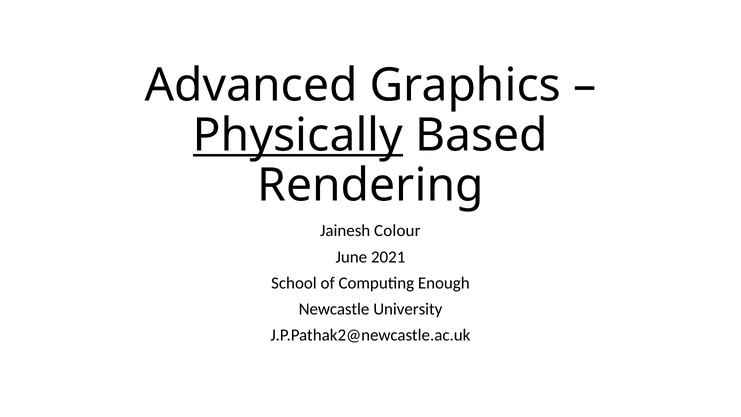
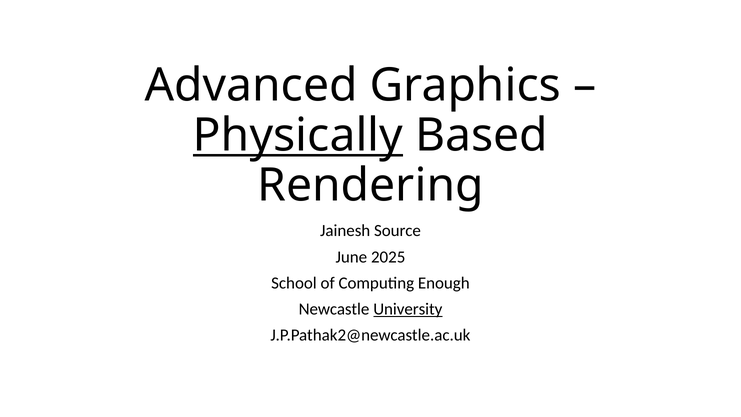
Colour: Colour -> Source (397, 231)
2021: 2021 -> 2025 (388, 257)
University underline: none -> present (408, 309)
